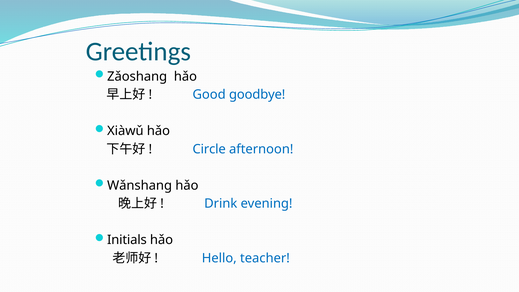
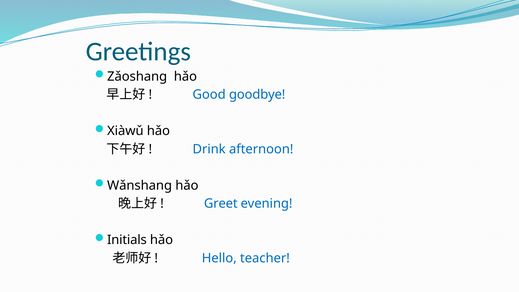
Circle: Circle -> Drink (209, 149)
Drink: Drink -> Greet (221, 204)
